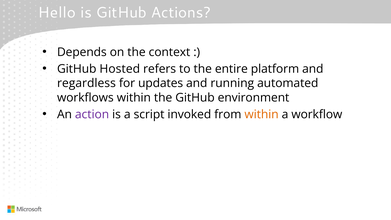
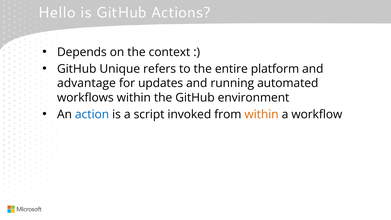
Hosted: Hosted -> Unique (120, 69)
regardless: regardless -> advantage (86, 83)
action colour: purple -> blue (92, 114)
